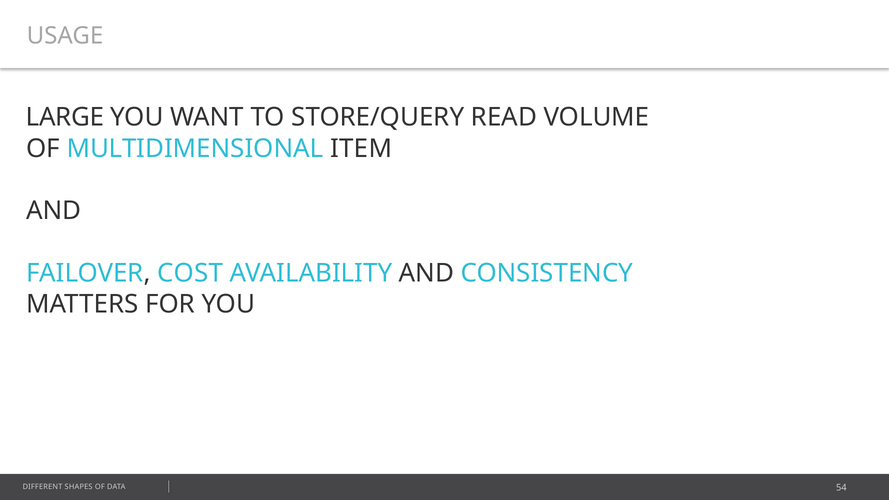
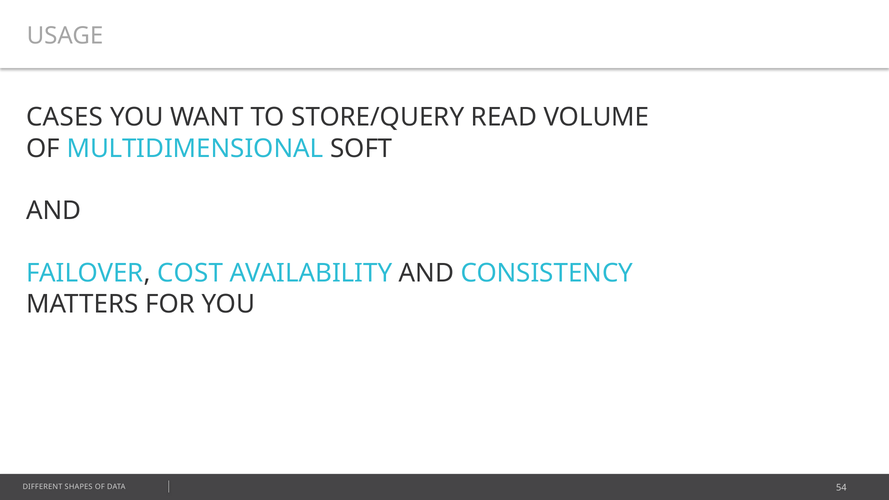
LARGE: LARGE -> CASES (65, 117)
ITEM: ITEM -> SOFT (361, 149)
